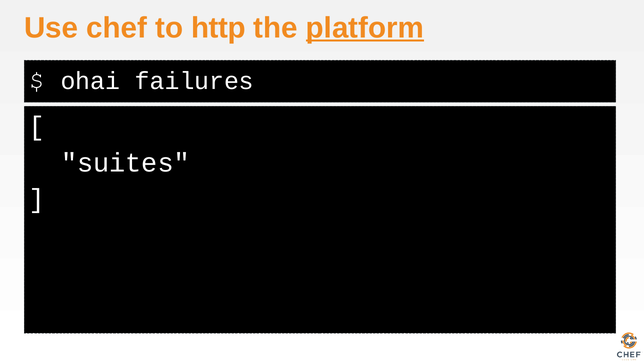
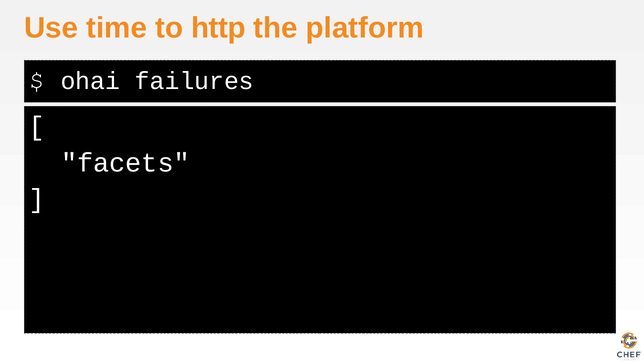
chef: chef -> time (117, 28)
platform underline: present -> none (365, 28)
suites: suites -> facets (125, 163)
